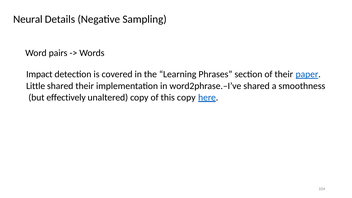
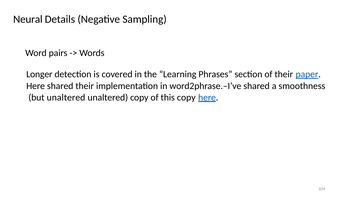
Impact: Impact -> Longer (39, 74)
Little: Little -> Here (36, 86)
but effectively: effectively -> unaltered (66, 97)
